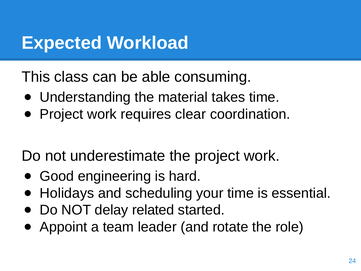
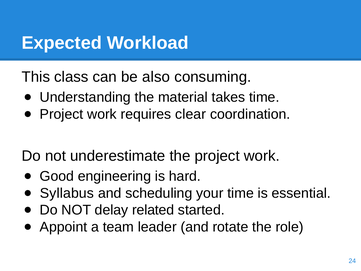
able: able -> also (156, 77)
Holidays: Holidays -> Syllabus (67, 193)
